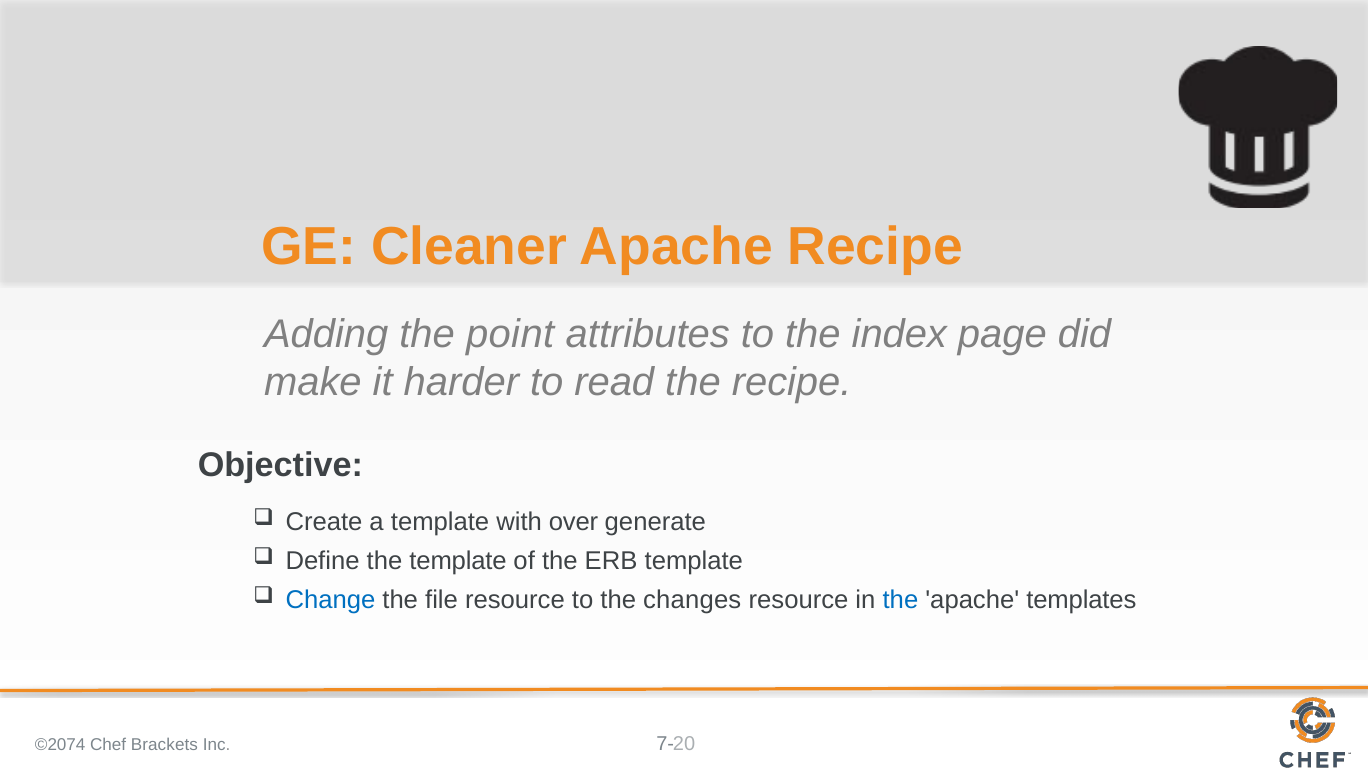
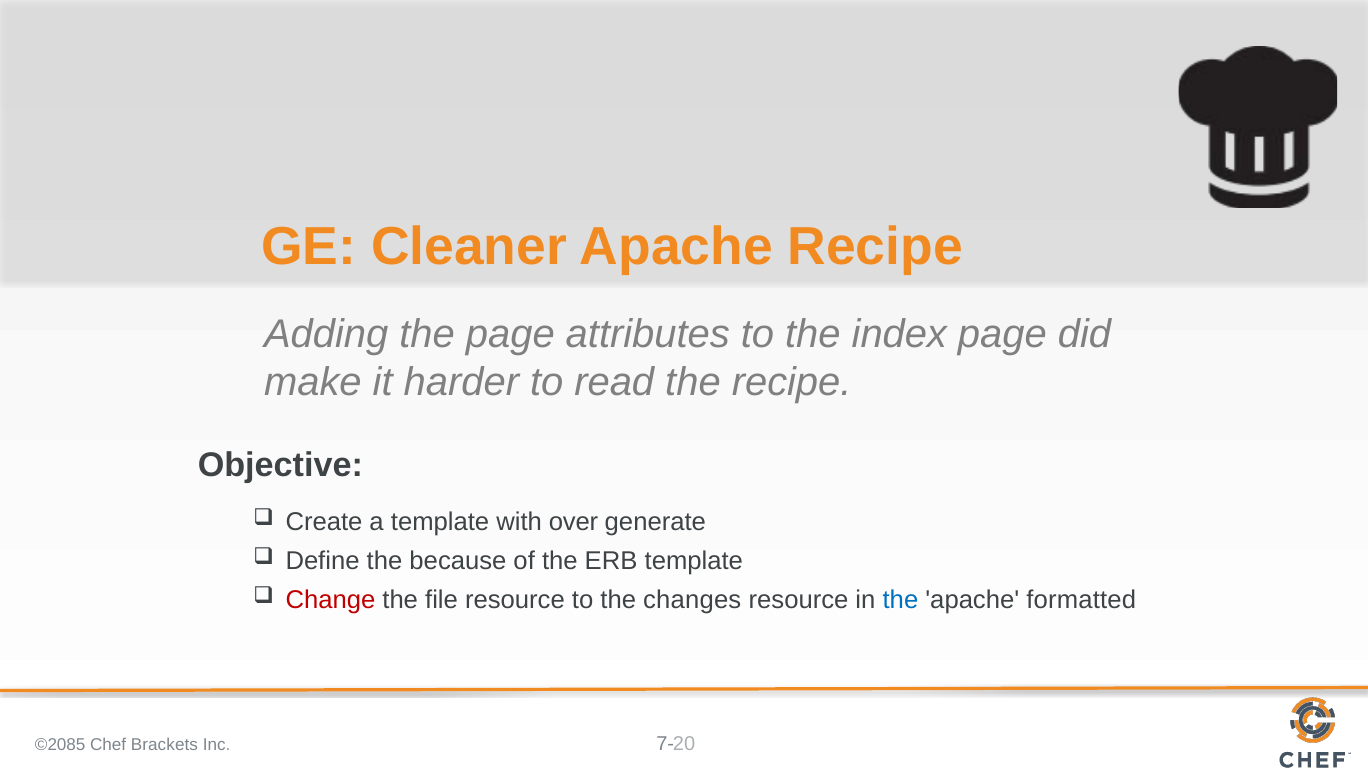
the point: point -> page (510, 335)
the template: template -> because (458, 561)
Change colour: blue -> red (330, 600)
templates: templates -> formatted (1081, 600)
©2074: ©2074 -> ©2085 (60, 745)
